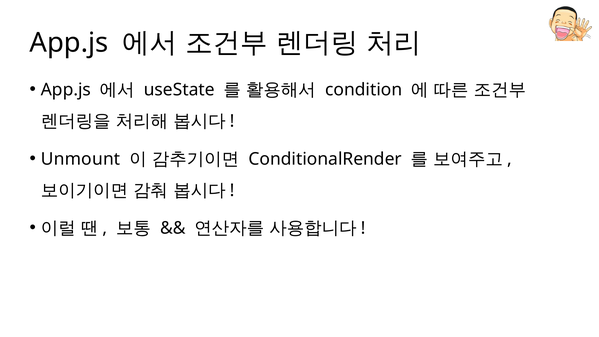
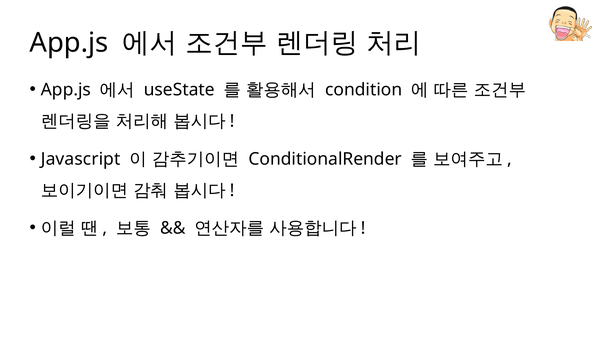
Unmount: Unmount -> Javascript (81, 159)
